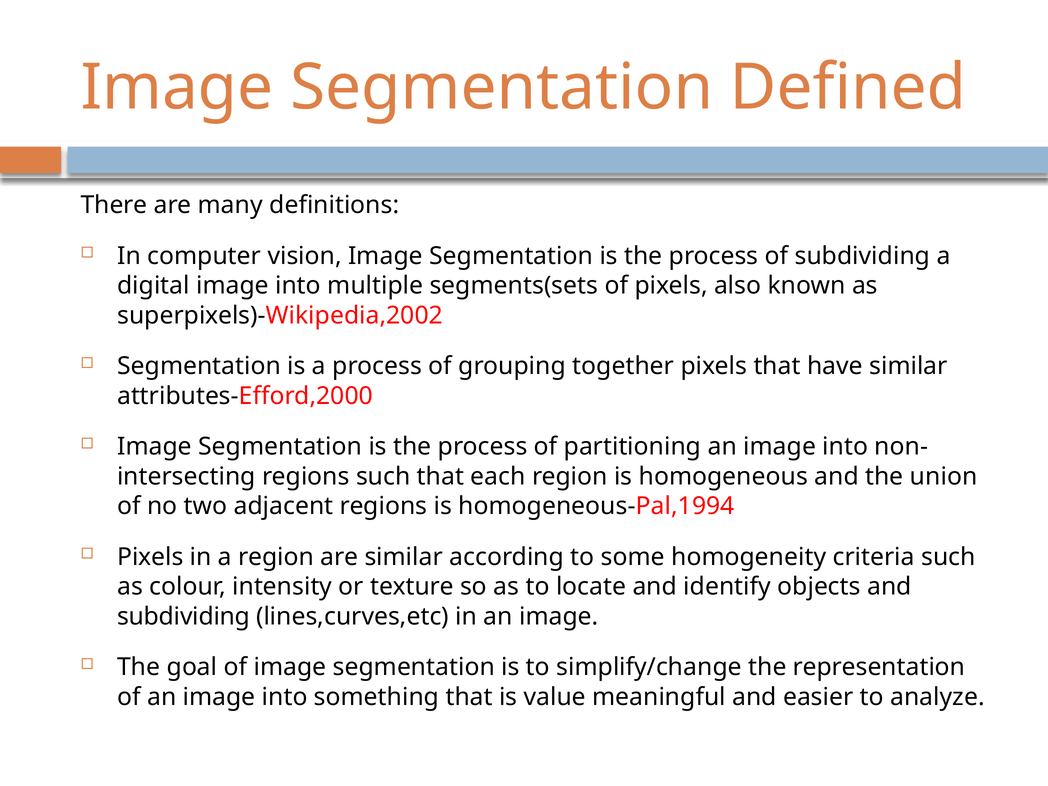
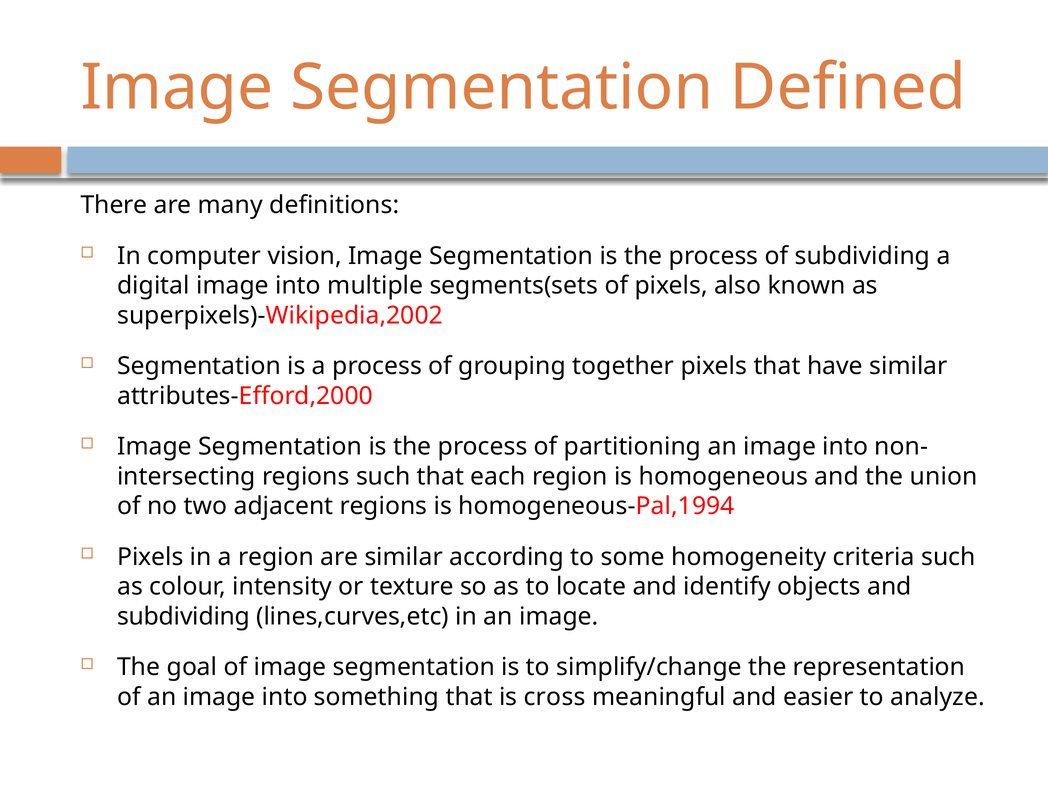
value: value -> cross (555, 697)
